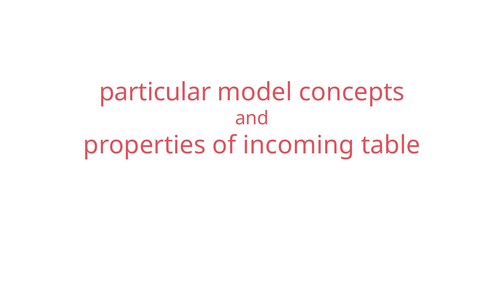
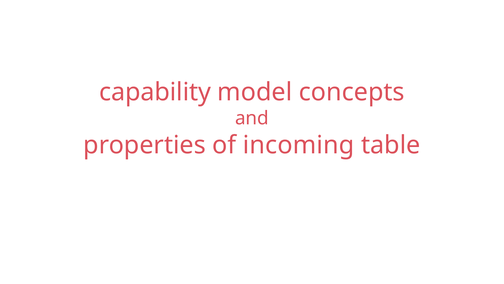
particular: particular -> capability (155, 92)
